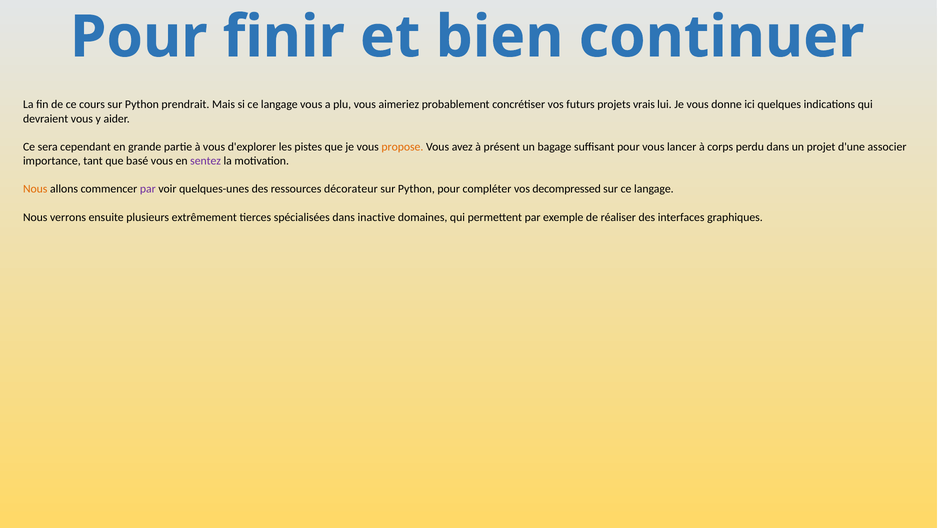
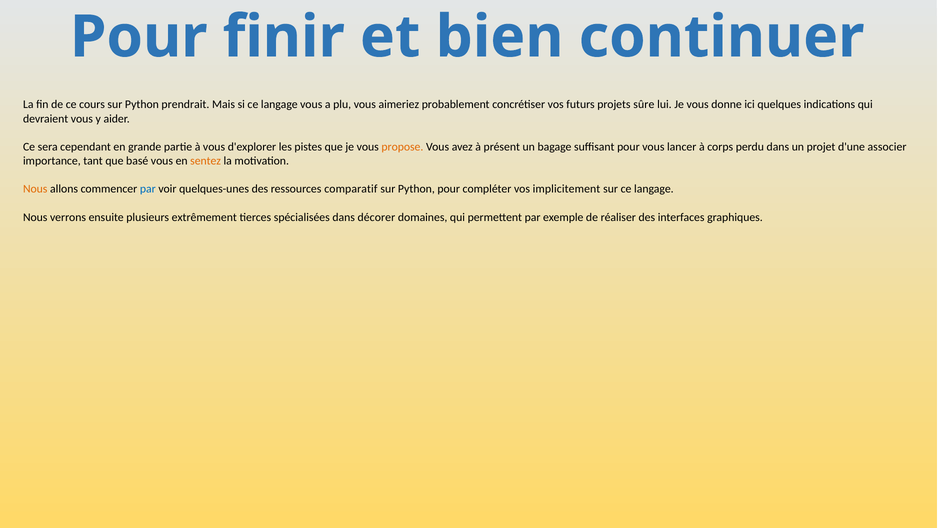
vrais: vrais -> sûre (644, 105)
sentez colour: purple -> orange (206, 161)
par colour: purple -> blue (148, 189)
décorateur: décorateur -> comparatif (351, 189)
decompressed: decompressed -> implicitement (566, 189)
inactive: inactive -> décorer (376, 217)
